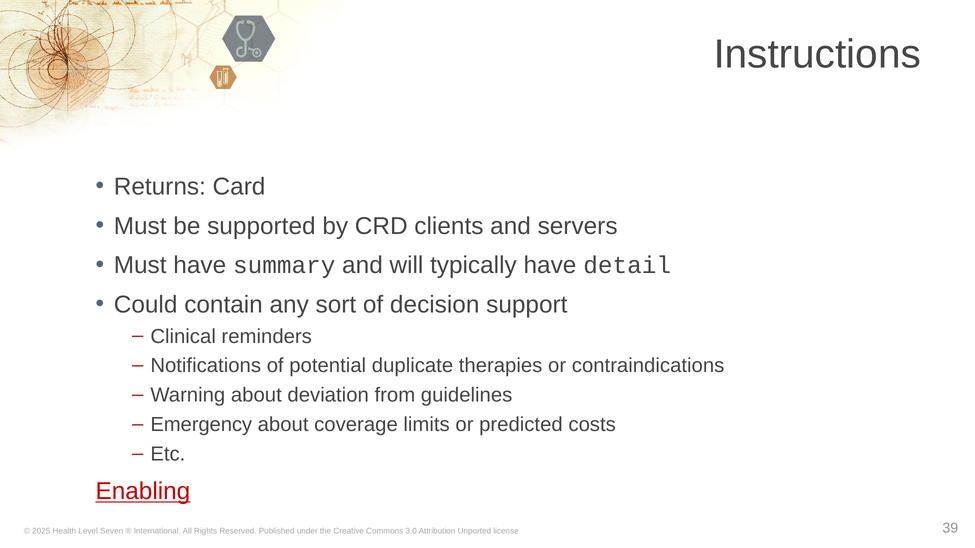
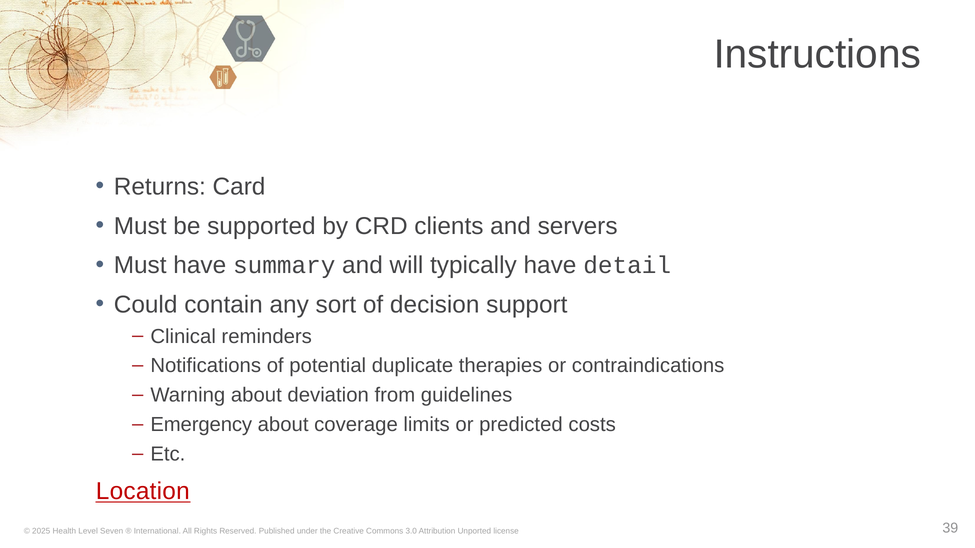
Enabling: Enabling -> Location (143, 492)
